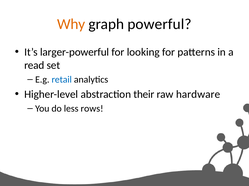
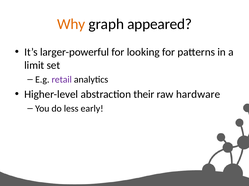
powerful: powerful -> appeared (160, 24)
read: read -> limit (34, 66)
retail colour: blue -> purple (62, 80)
rows: rows -> early (92, 109)
